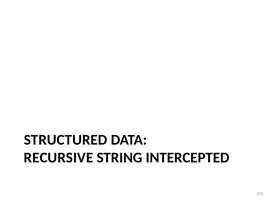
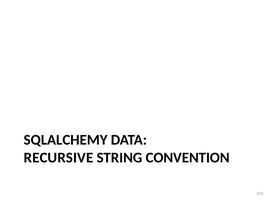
STRUCTURED: STRUCTURED -> SQLALCHEMY (66, 140)
INTERCEPTED: INTERCEPTED -> CONVENTION (188, 158)
